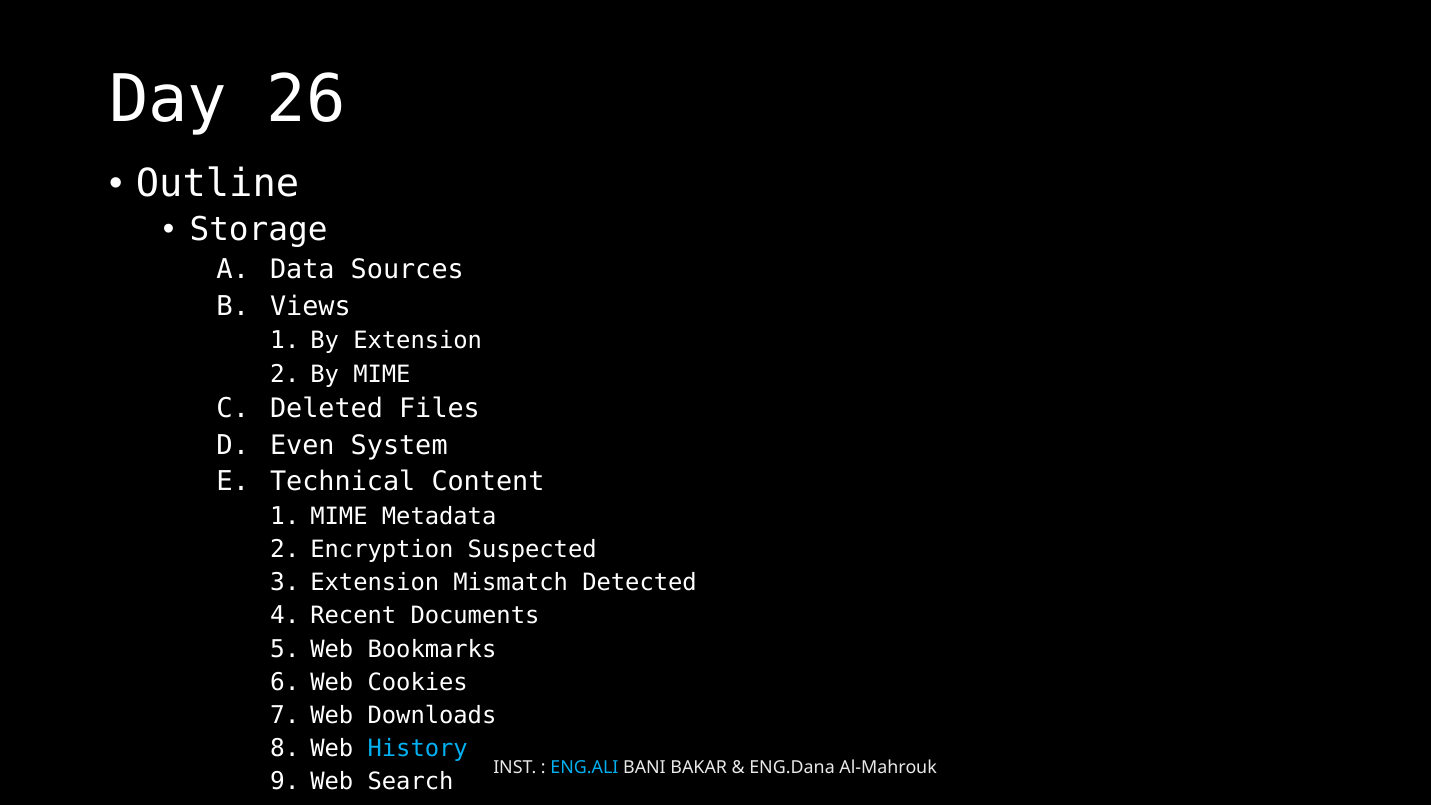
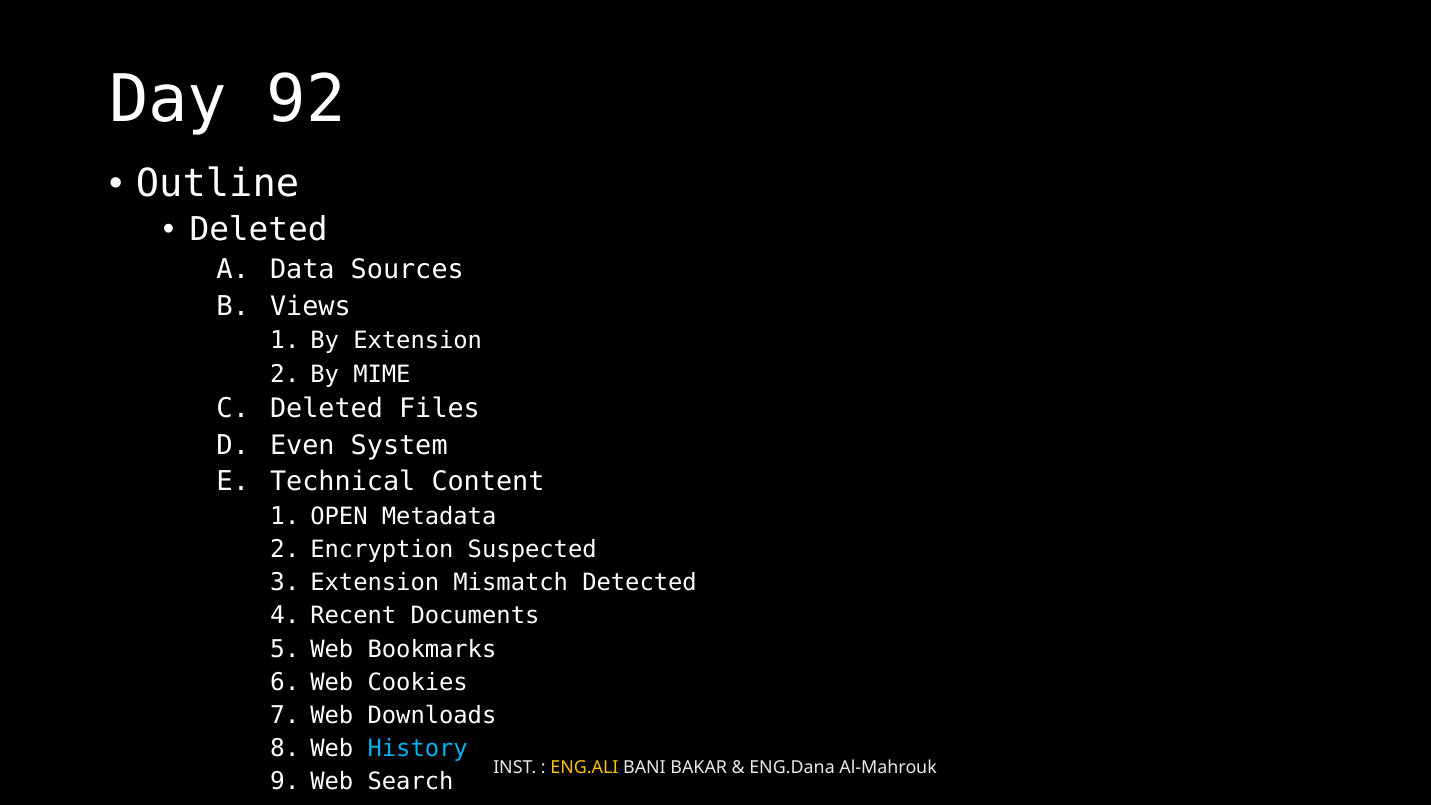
26: 26 -> 92 (306, 99)
Storage: Storage -> Deleted (259, 230)
MIME: MIME -> OPEN (339, 517)
ENG.ALI colour: light blue -> yellow (584, 767)
